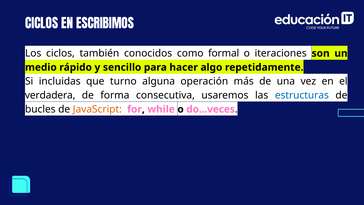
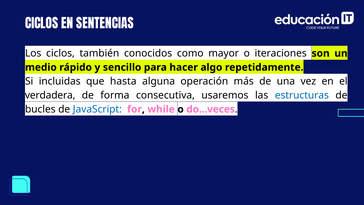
ESCRIBIMOS: ESCRIBIMOS -> SENTENCIAS (105, 24)
formal: formal -> mayor (224, 53)
turno: turno -> hasta (123, 81)
JavaScript colour: orange -> blue (97, 109)
